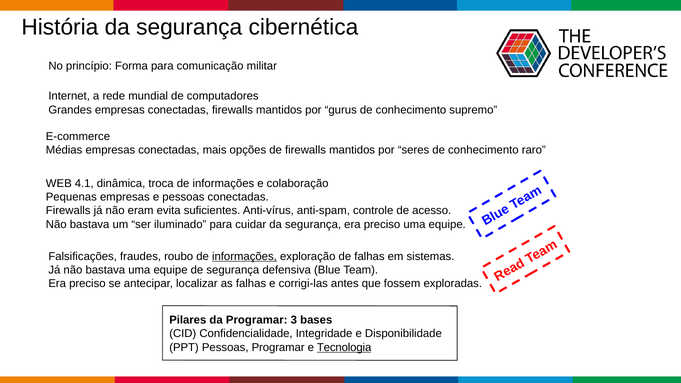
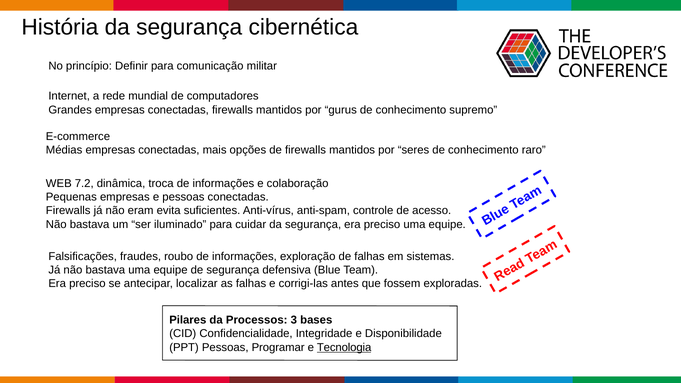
Forma: Forma -> Definir (131, 66)
4.1: 4.1 -> 7.2 (84, 183)
informações underline: present -> none (244, 256)
da Programar: Programar -> Processos (257, 320)
